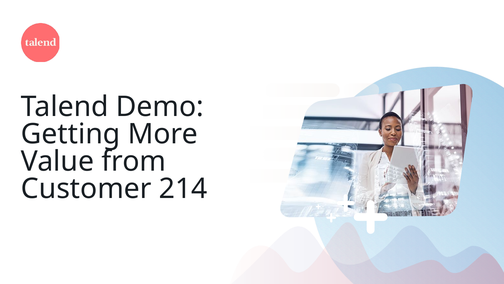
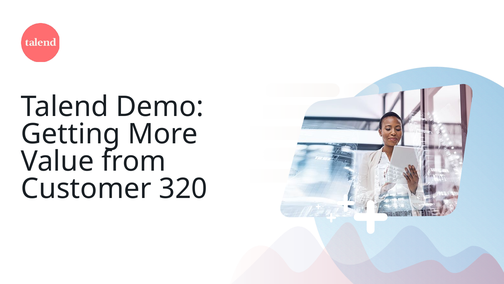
214: 214 -> 320 (183, 188)
